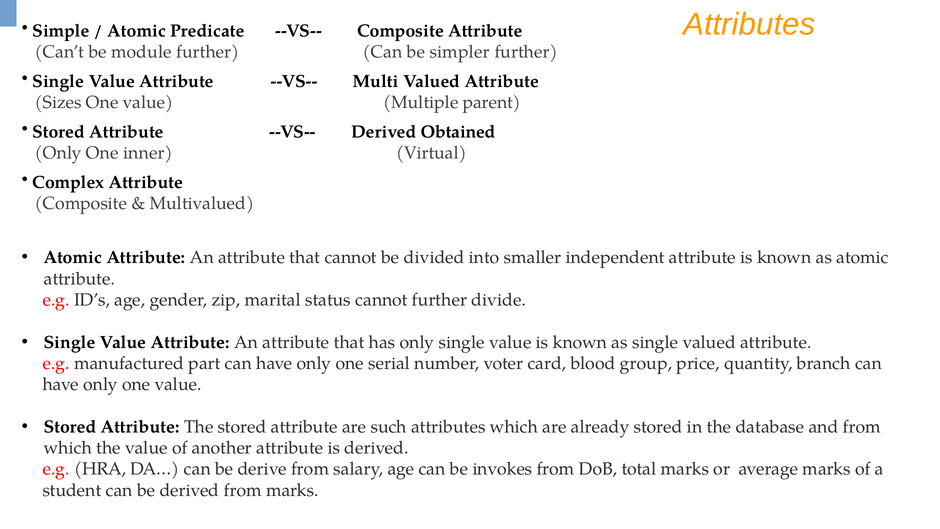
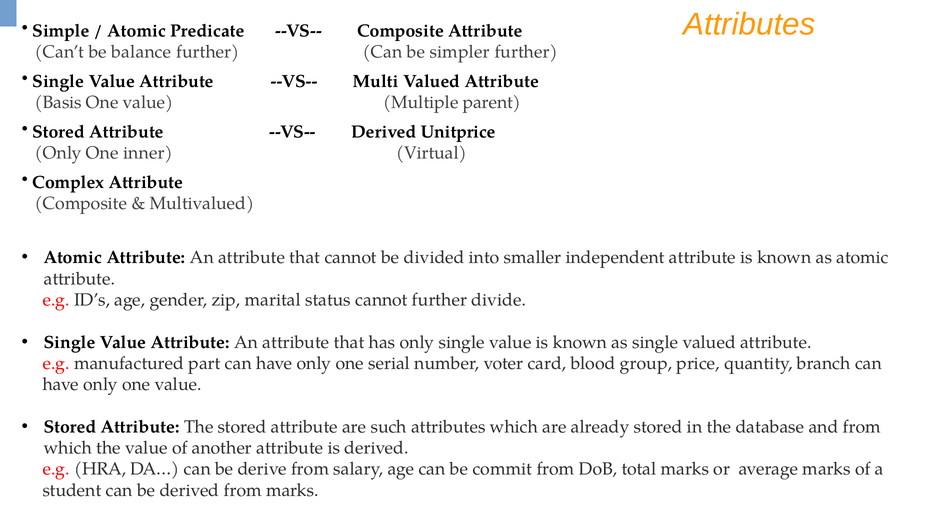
module: module -> balance (141, 52)
Sizes: Sizes -> Basis (58, 103)
Obtained: Obtained -> Unitprice (458, 132)
invokes: invokes -> commit (502, 469)
